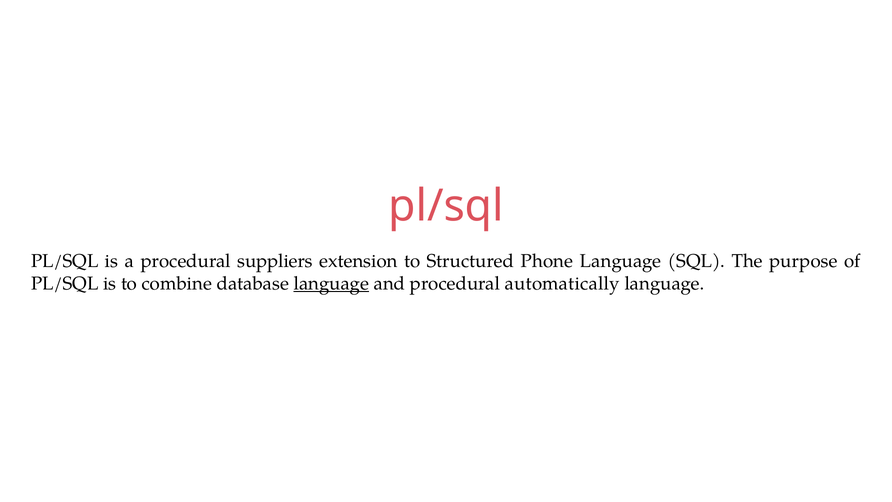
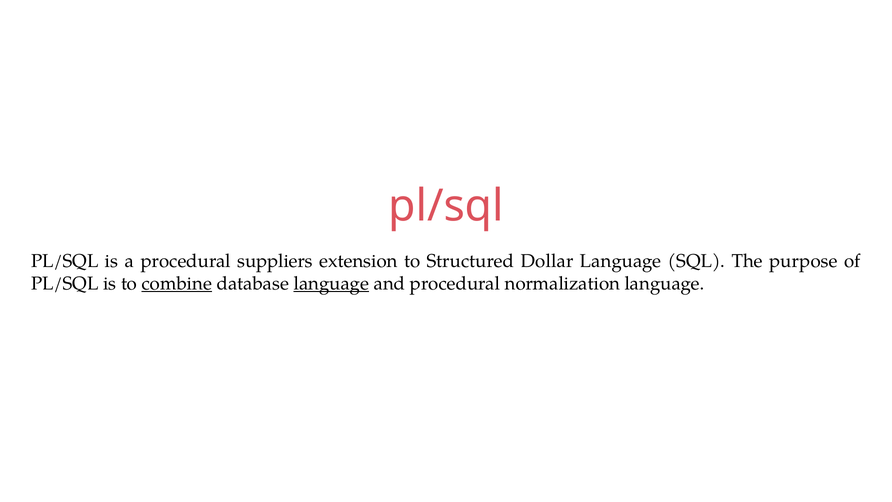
Phone: Phone -> Dollar (547, 261)
combine underline: none -> present (177, 283)
automatically: automatically -> normalization (562, 283)
